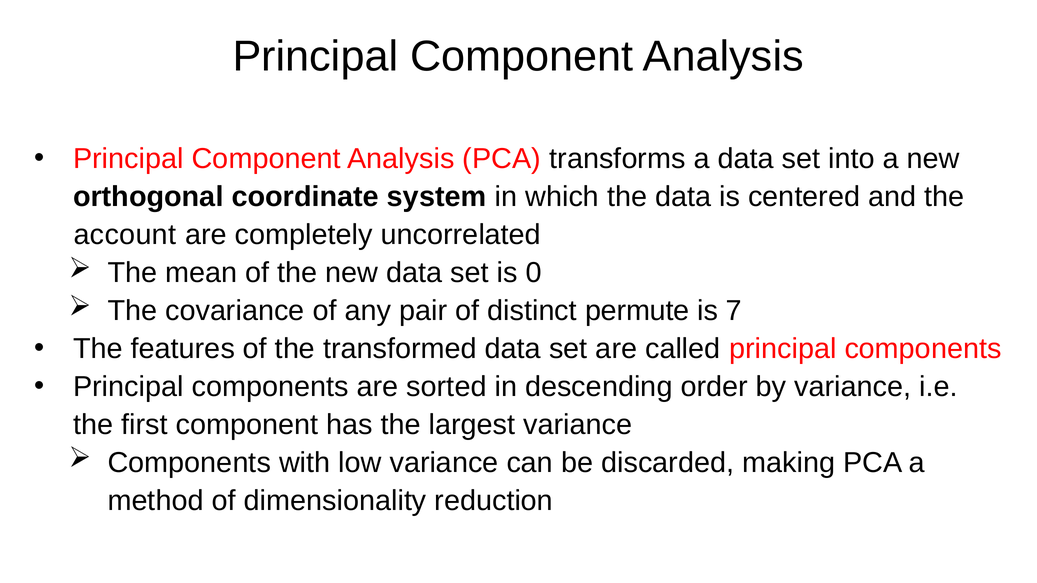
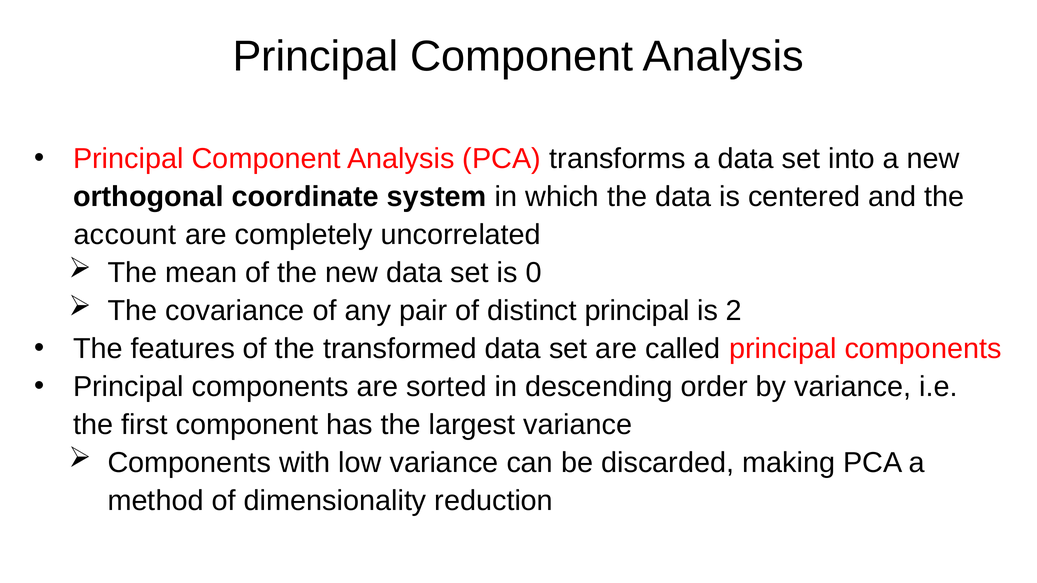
distinct permute: permute -> principal (637, 311)
7: 7 -> 2 (734, 311)
